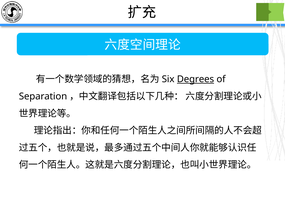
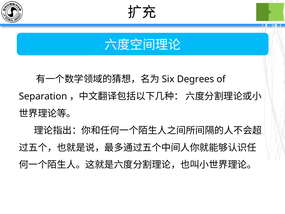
Degrees underline: present -> none (195, 79)
